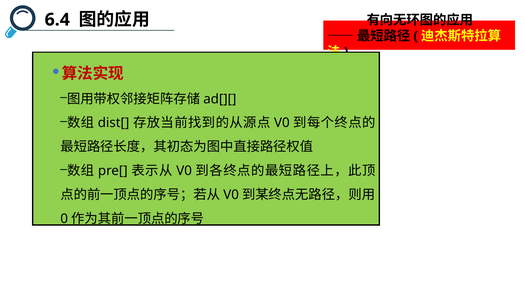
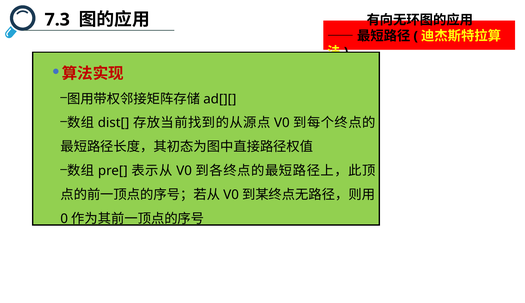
6.4: 6.4 -> 7.3 (57, 20)
